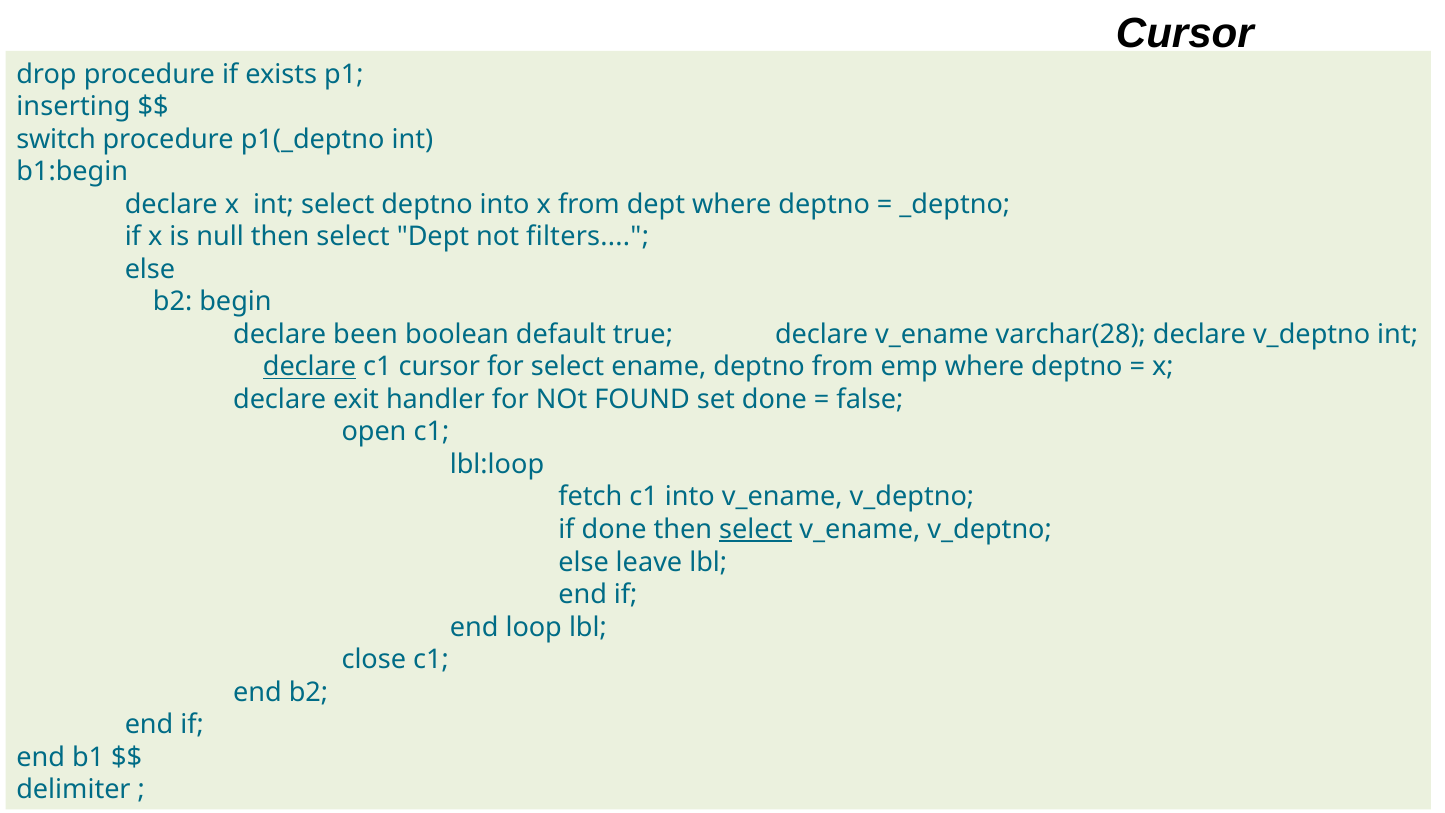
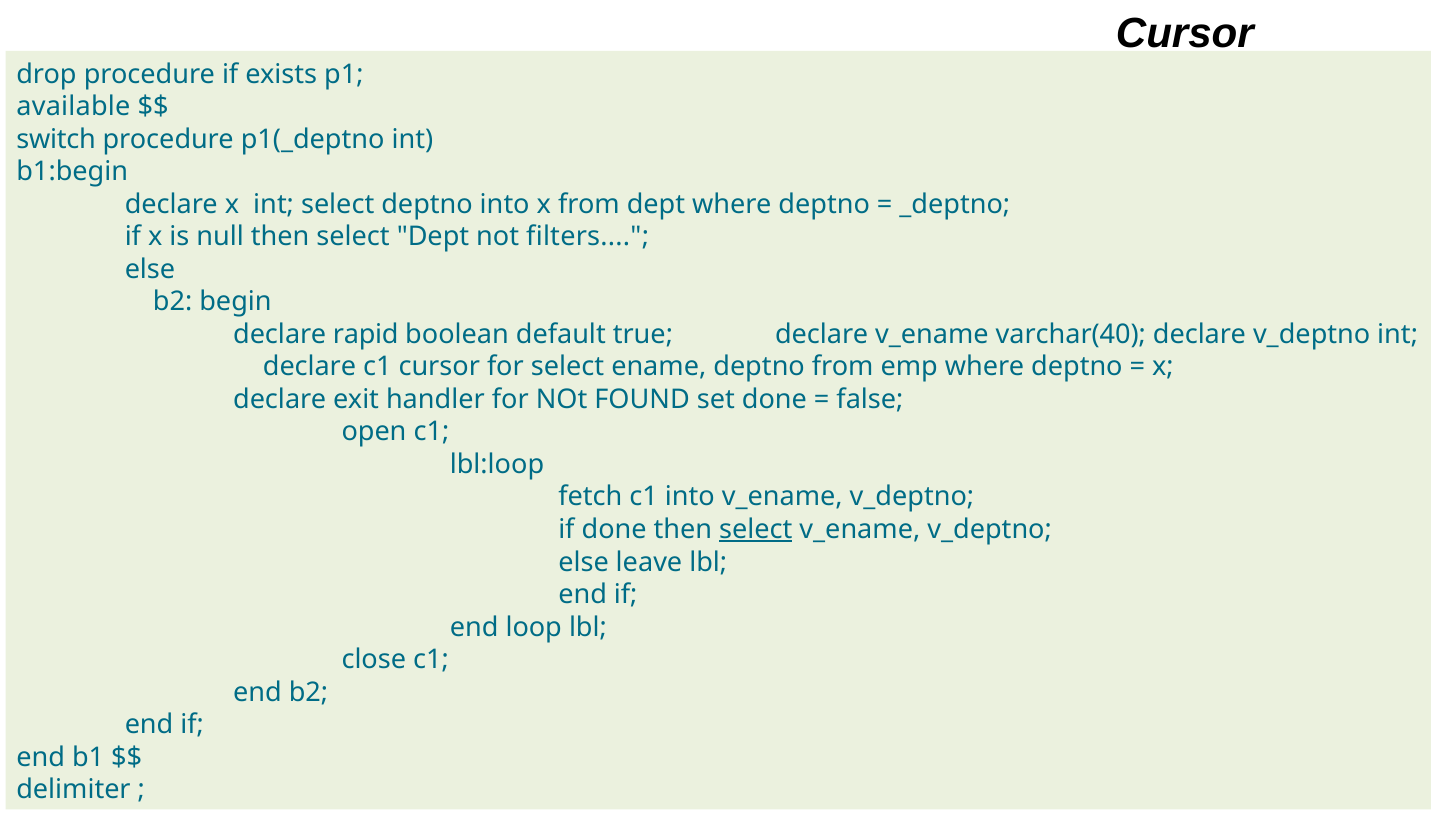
inserting: inserting -> available (73, 107)
been: been -> rapid (366, 334)
varchar(28: varchar(28 -> varchar(40 (1071, 334)
declare underline: present -> none (310, 367)
